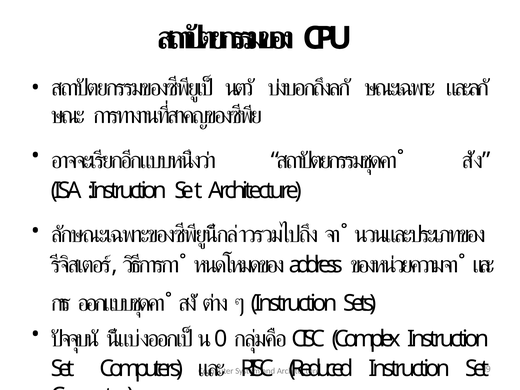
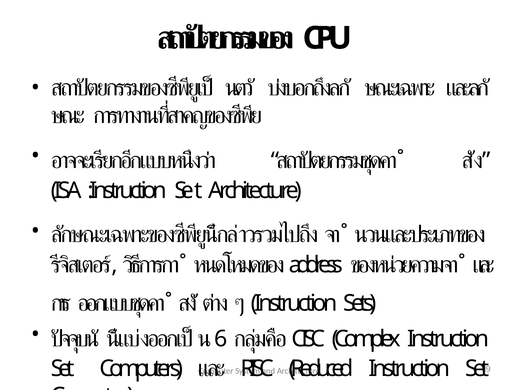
0: 0 -> 6 (221, 339)
